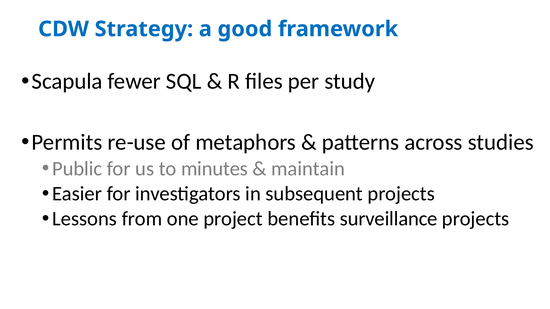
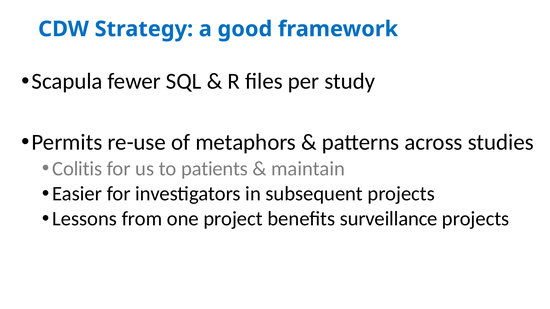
Public: Public -> Colitis (77, 169)
minutes: minutes -> patients (215, 169)
